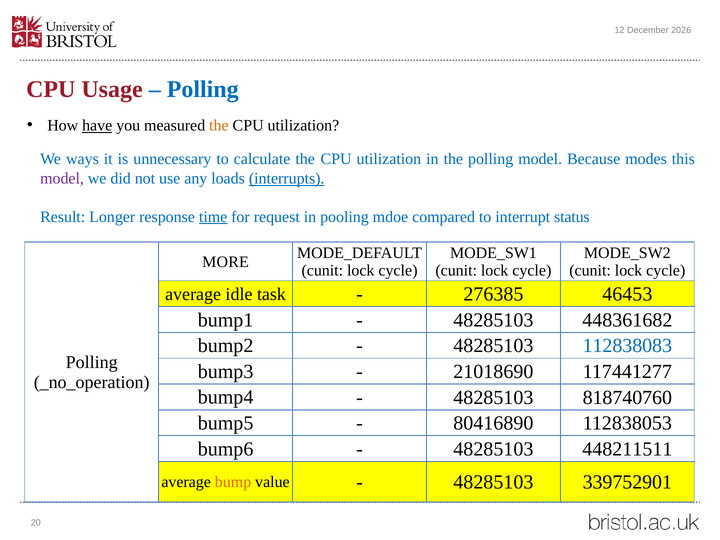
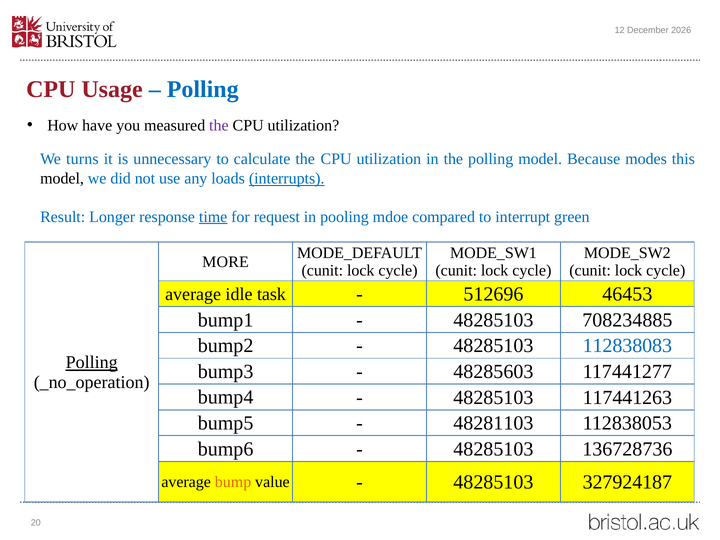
have underline: present -> none (97, 126)
the colour: orange -> purple (219, 126)
ways: ways -> turns (82, 159)
model colour: purple -> black (62, 178)
status: status -> green (572, 217)
276385: 276385 -> 512696 (493, 294)
448361682: 448361682 -> 708234885 (627, 320)
Polling underline: none -> present (92, 362)
21018690: 21018690 -> 48285603 (493, 372)
818740760: 818740760 -> 117441263 (627, 397)
80416890: 80416890 -> 48281103 (493, 423)
448211511: 448211511 -> 136728736 (627, 449)
339752901: 339752901 -> 327924187 (627, 482)
